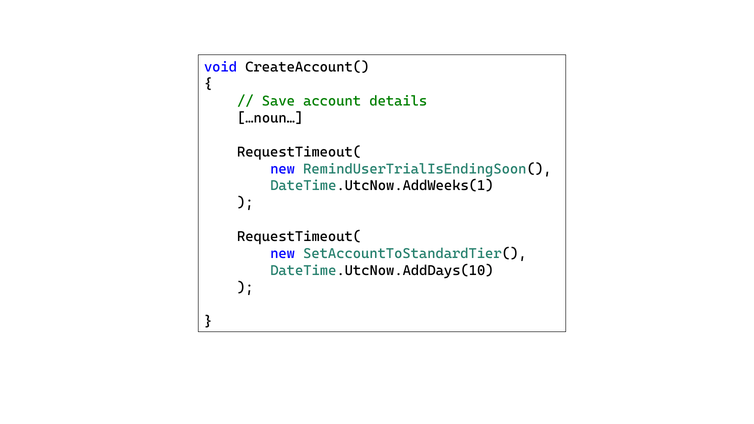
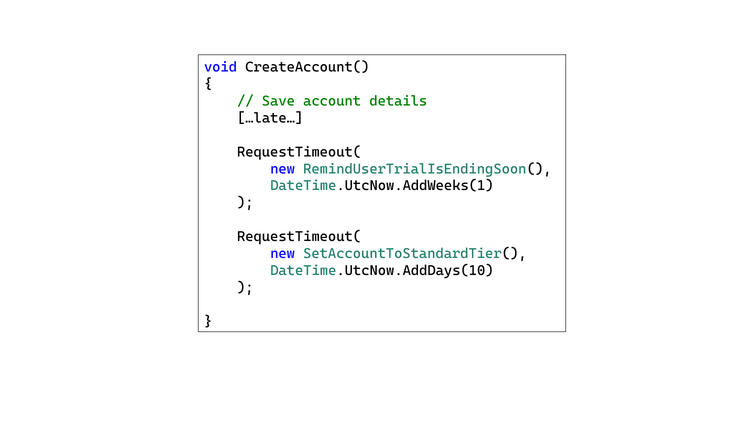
…noun…: …noun… -> …late… (270, 118)
